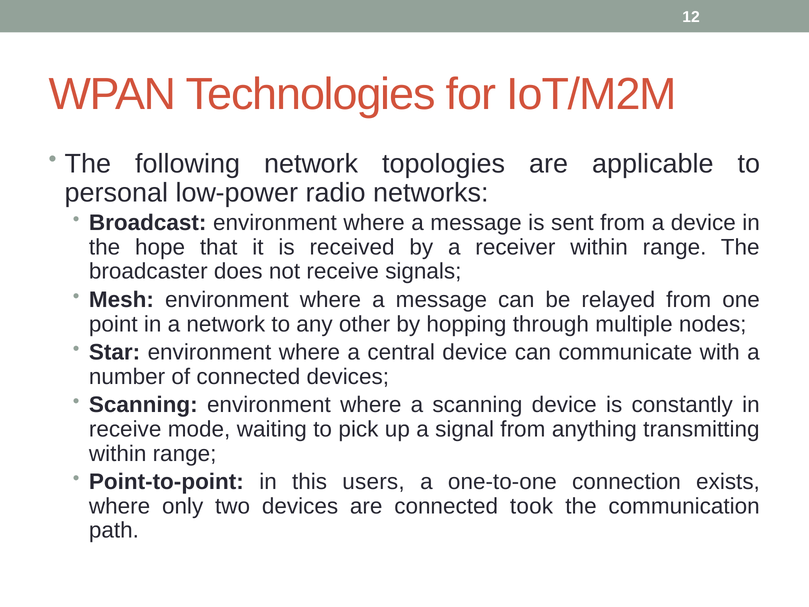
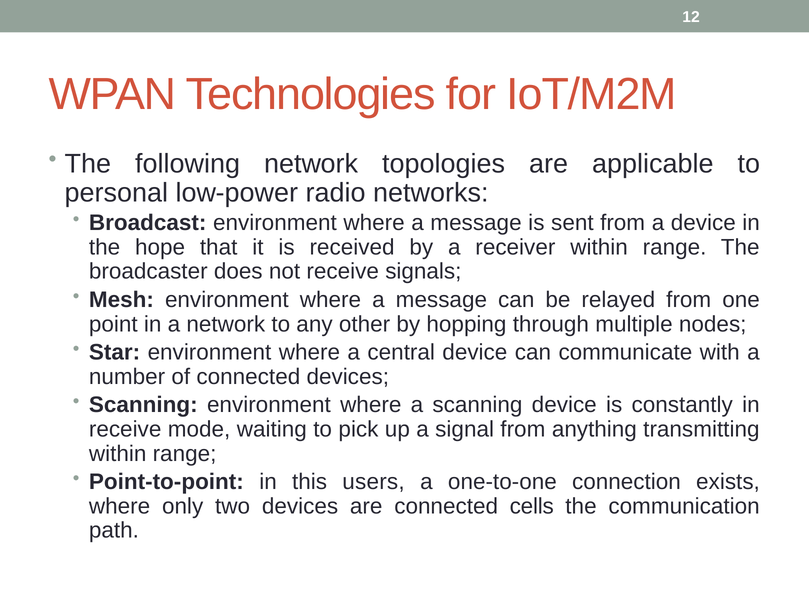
took: took -> cells (532, 506)
